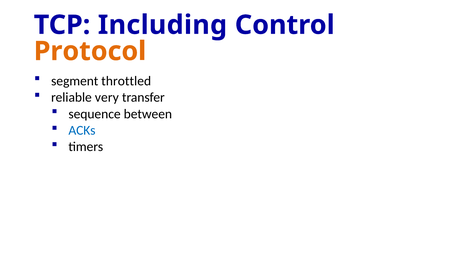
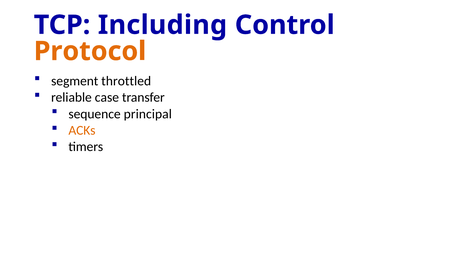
very: very -> case (107, 97)
between: between -> principal (148, 114)
ACKs colour: blue -> orange (82, 130)
